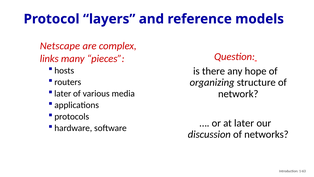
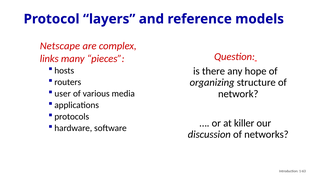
later: later -> user (63, 93)
at later: later -> killer (244, 123)
